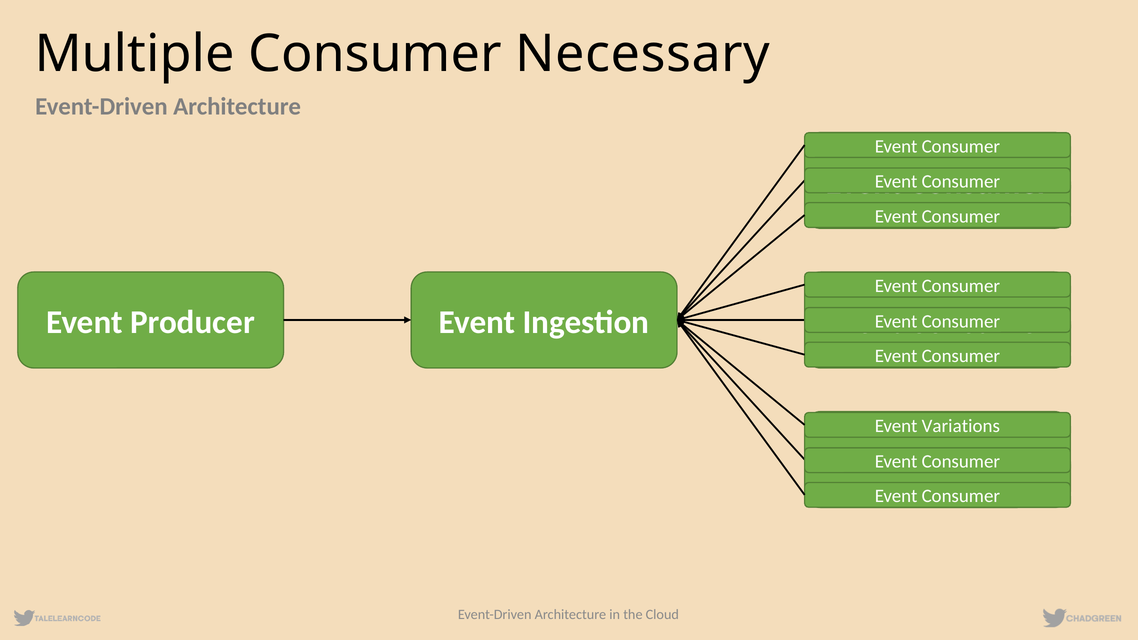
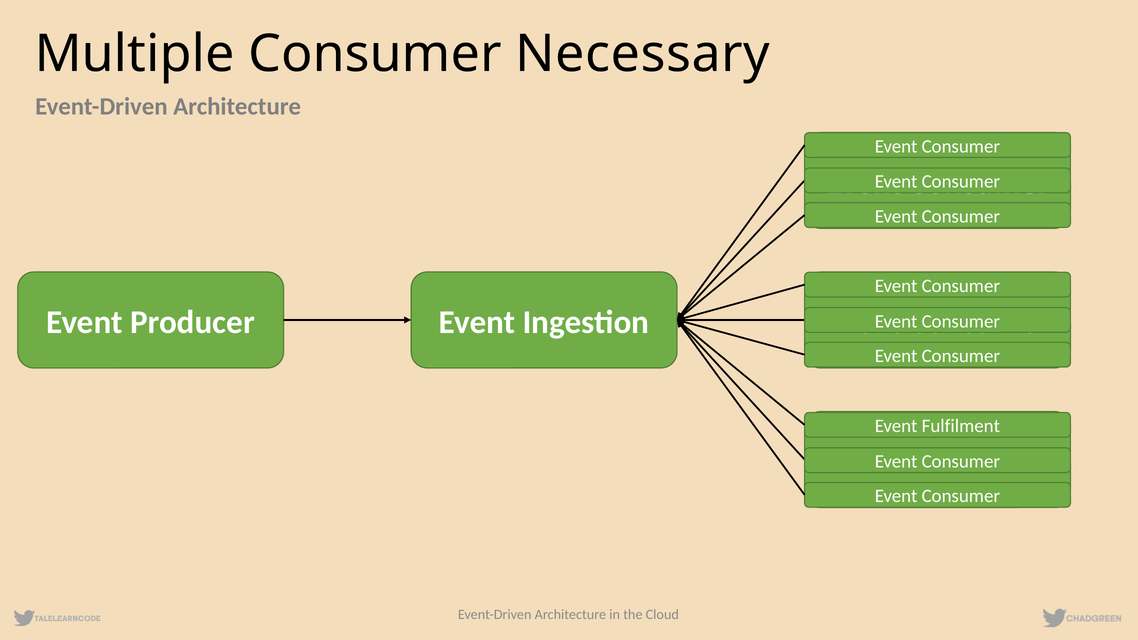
Variations: Variations -> Fulfilment (961, 426)
